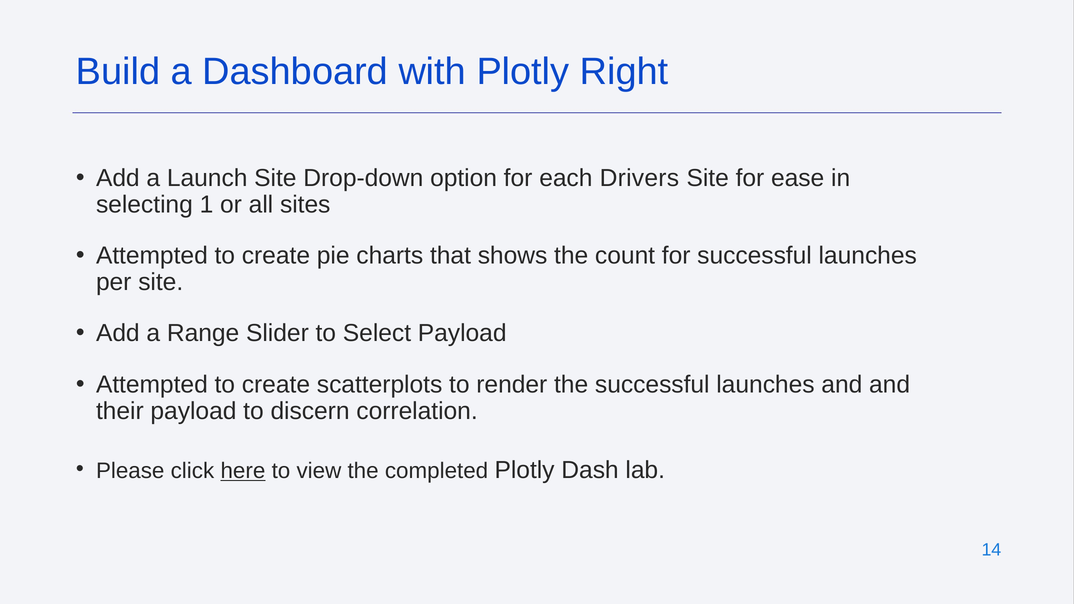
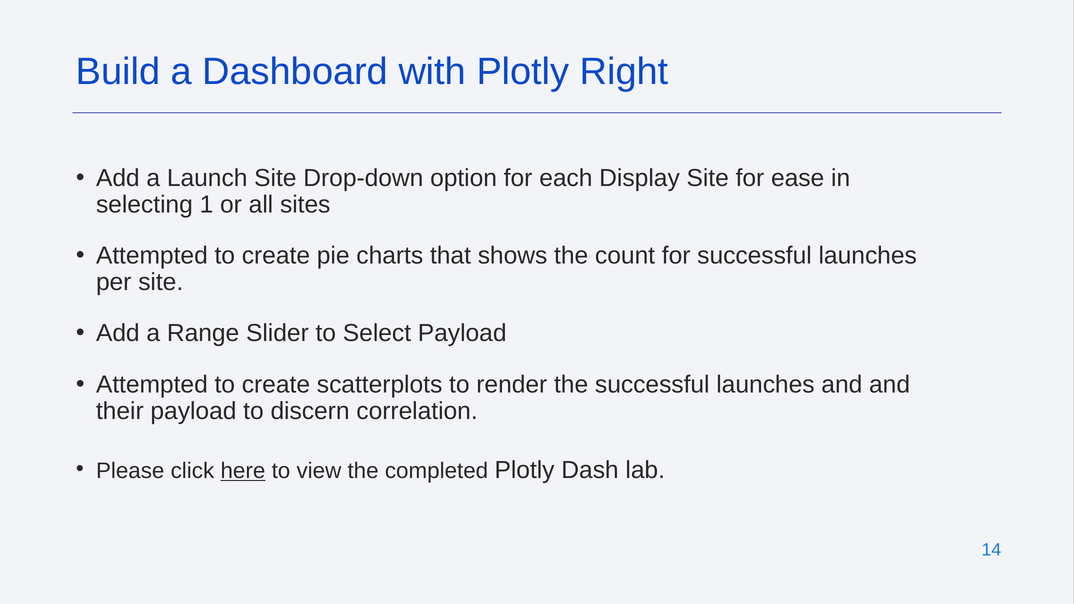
Drivers: Drivers -> Display (640, 178)
